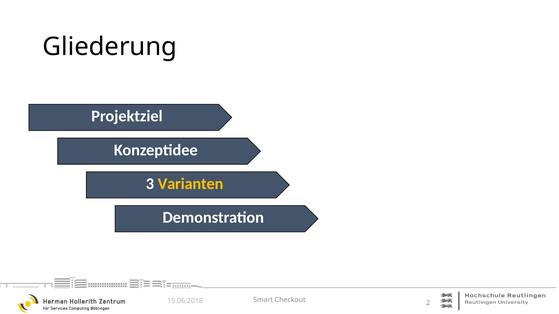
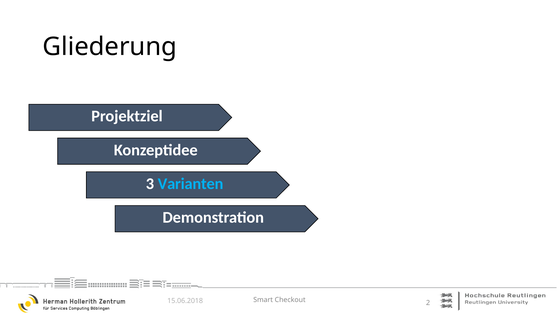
Varianten colour: yellow -> light blue (191, 184)
